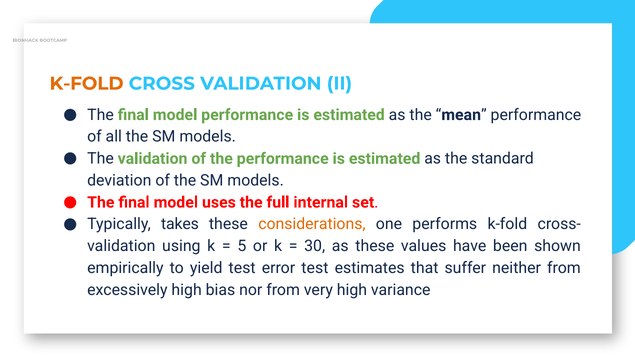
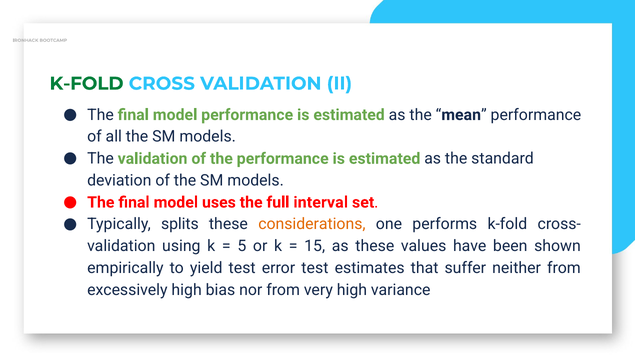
K-FOLD colour: orange -> green (87, 84)
internal: internal -> interval (321, 202)
takes: takes -> splits (180, 224)
30: 30 -> 15 (315, 246)
